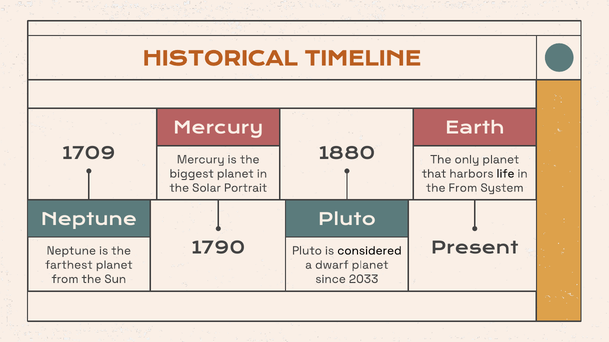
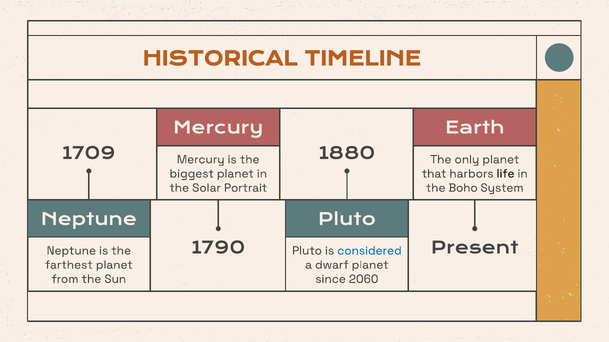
the From: From -> Boho (463, 188)
considered colour: black -> blue (369, 251)
2033: 2033 -> 2060 (364, 279)
